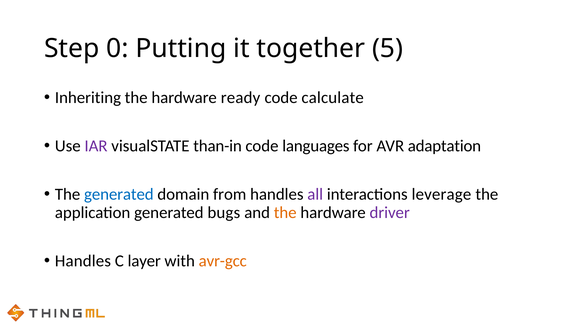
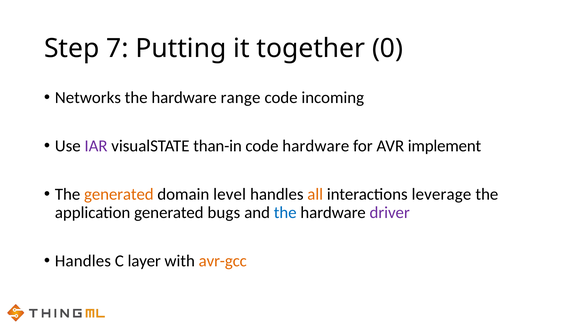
0: 0 -> 7 (117, 49)
5: 5 -> 0 (388, 49)
Inheriting: Inheriting -> Networks (88, 98)
ready: ready -> range (241, 98)
calculate: calculate -> incoming (333, 98)
code languages: languages -> hardware (316, 146)
adaptation: adaptation -> implement (444, 146)
generated colour: blue -> orange (119, 194)
from: from -> level (230, 194)
all colour: purple -> orange (315, 194)
the colour: orange -> blue (285, 213)
